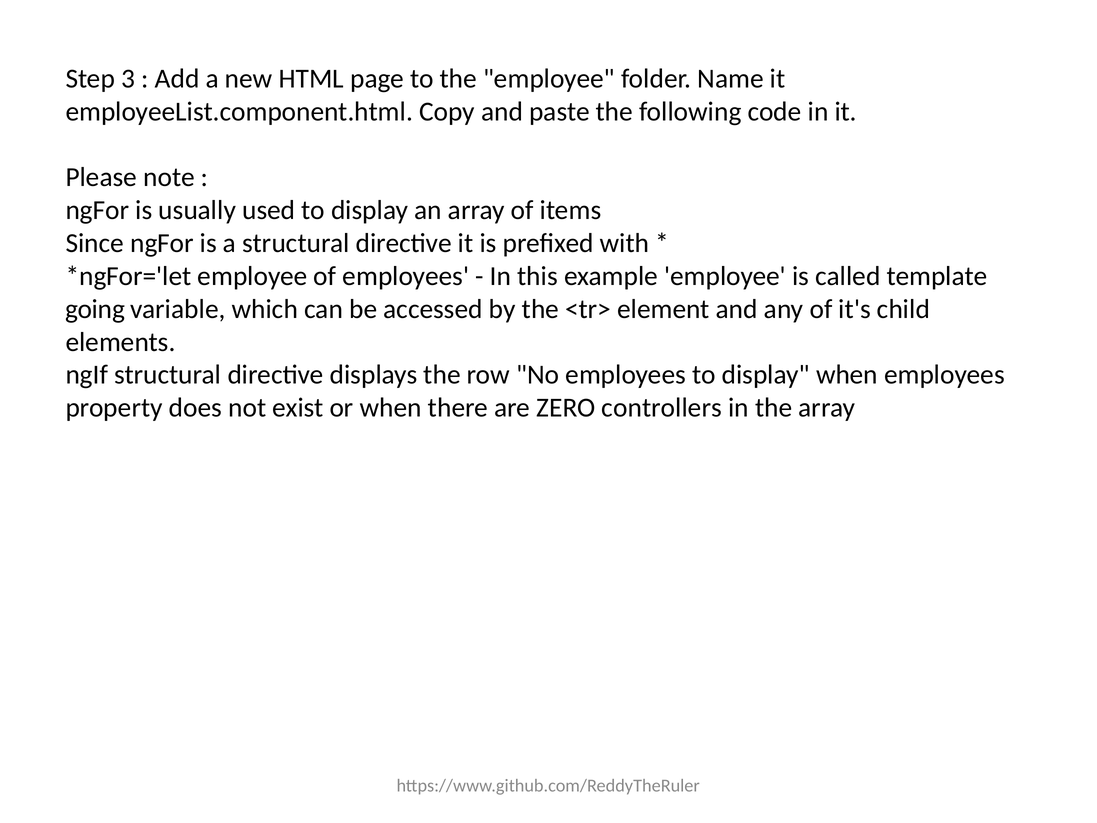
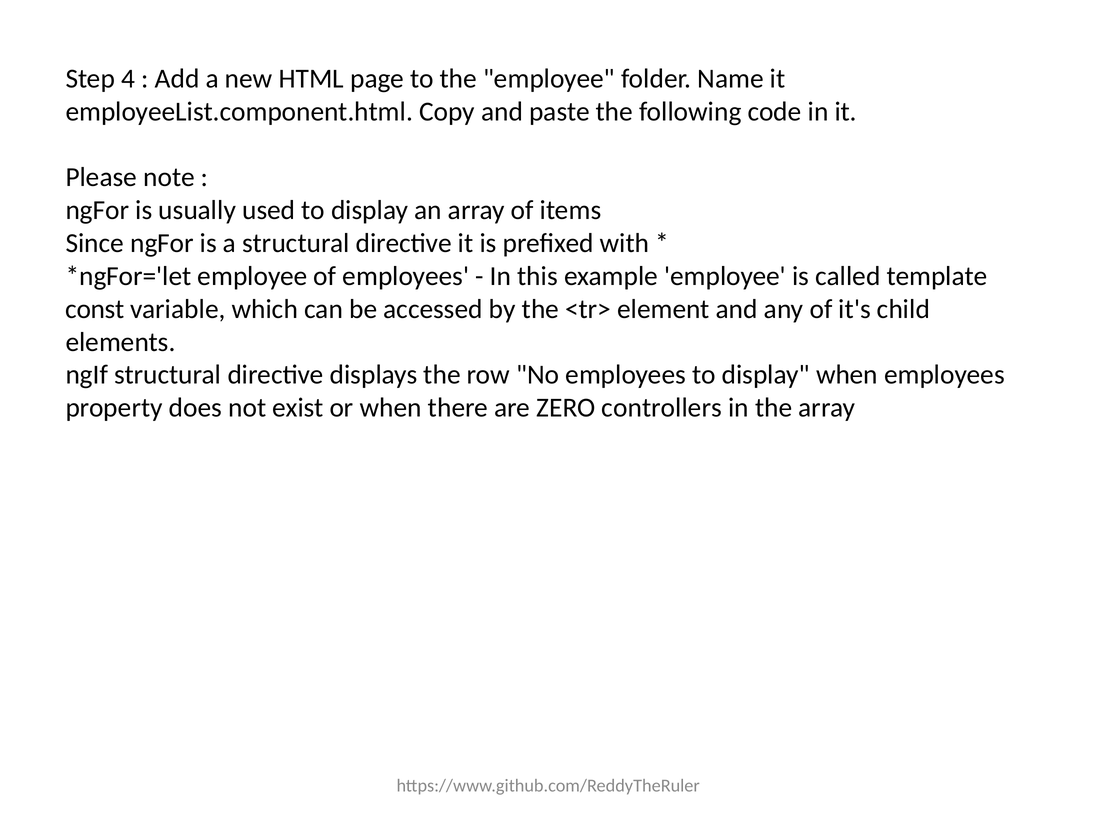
3: 3 -> 4 (128, 79)
going: going -> const (95, 309)
